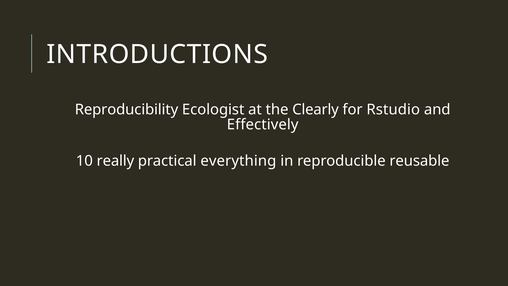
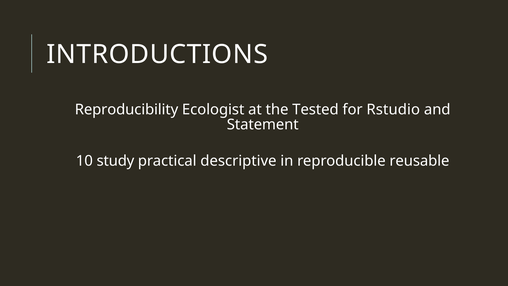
Clearly: Clearly -> Tested (315, 110)
Effectively: Effectively -> Statement (263, 125)
really: really -> study (115, 161)
everything: everything -> descriptive (238, 161)
